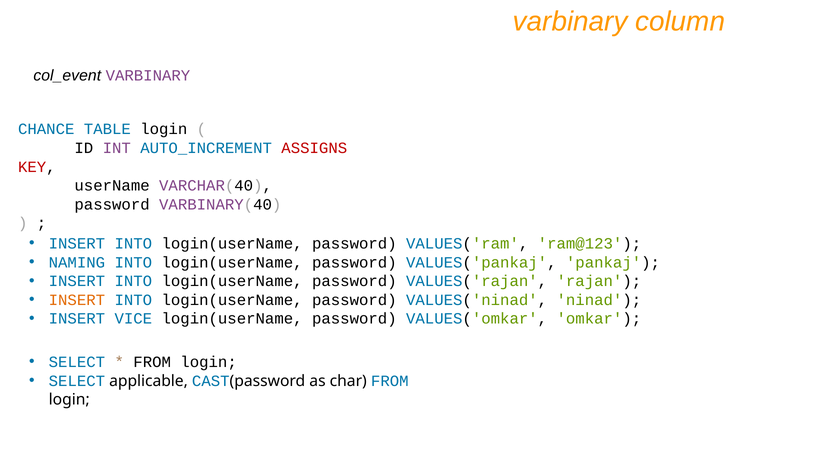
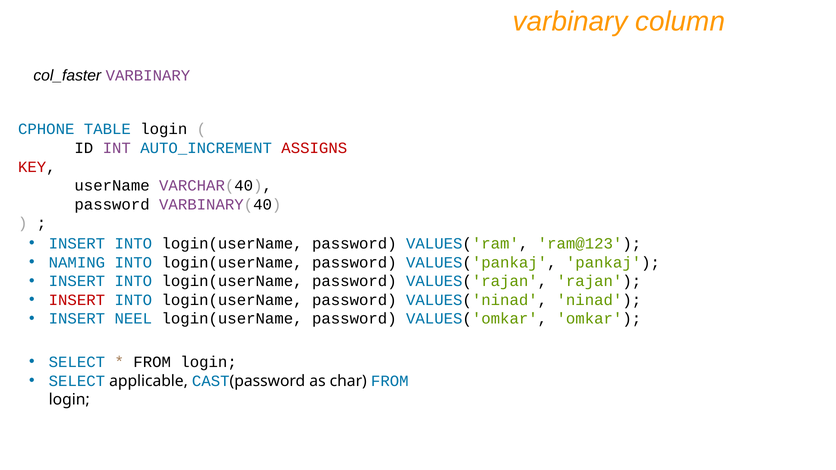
col_event: col_event -> col_faster (67, 76)
CHANCE: CHANCE -> CPHONE (46, 129)
INSERT colour: orange -> red (77, 300)
VICE: VICE -> NEEL (133, 319)
